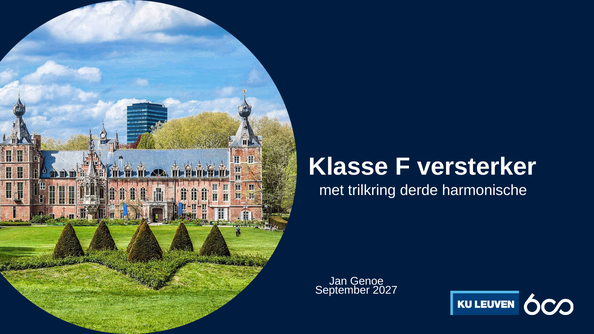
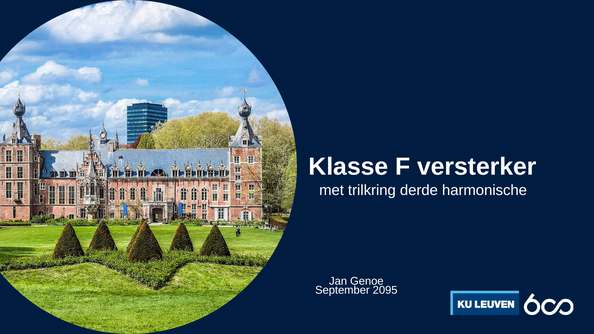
2027: 2027 -> 2095 (385, 290)
